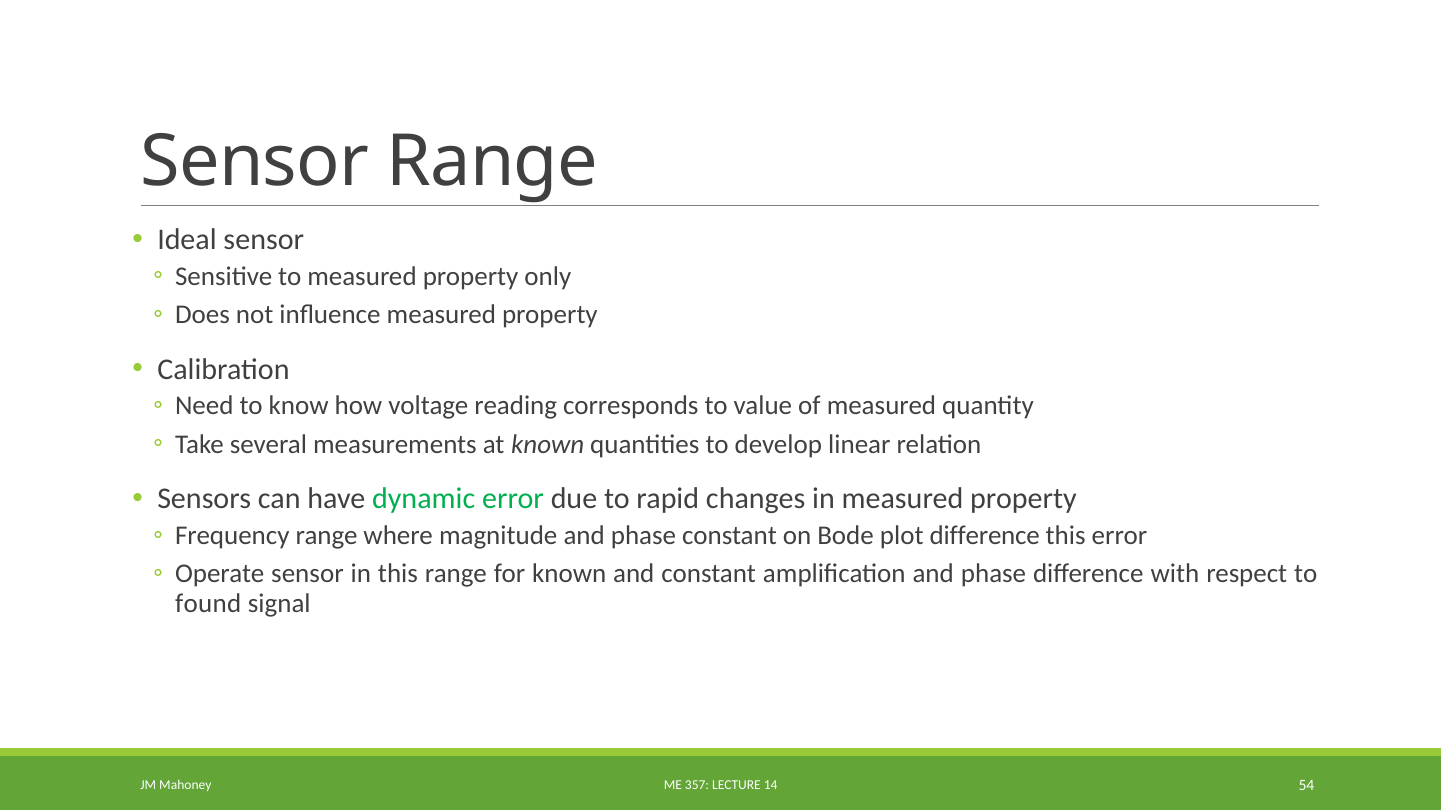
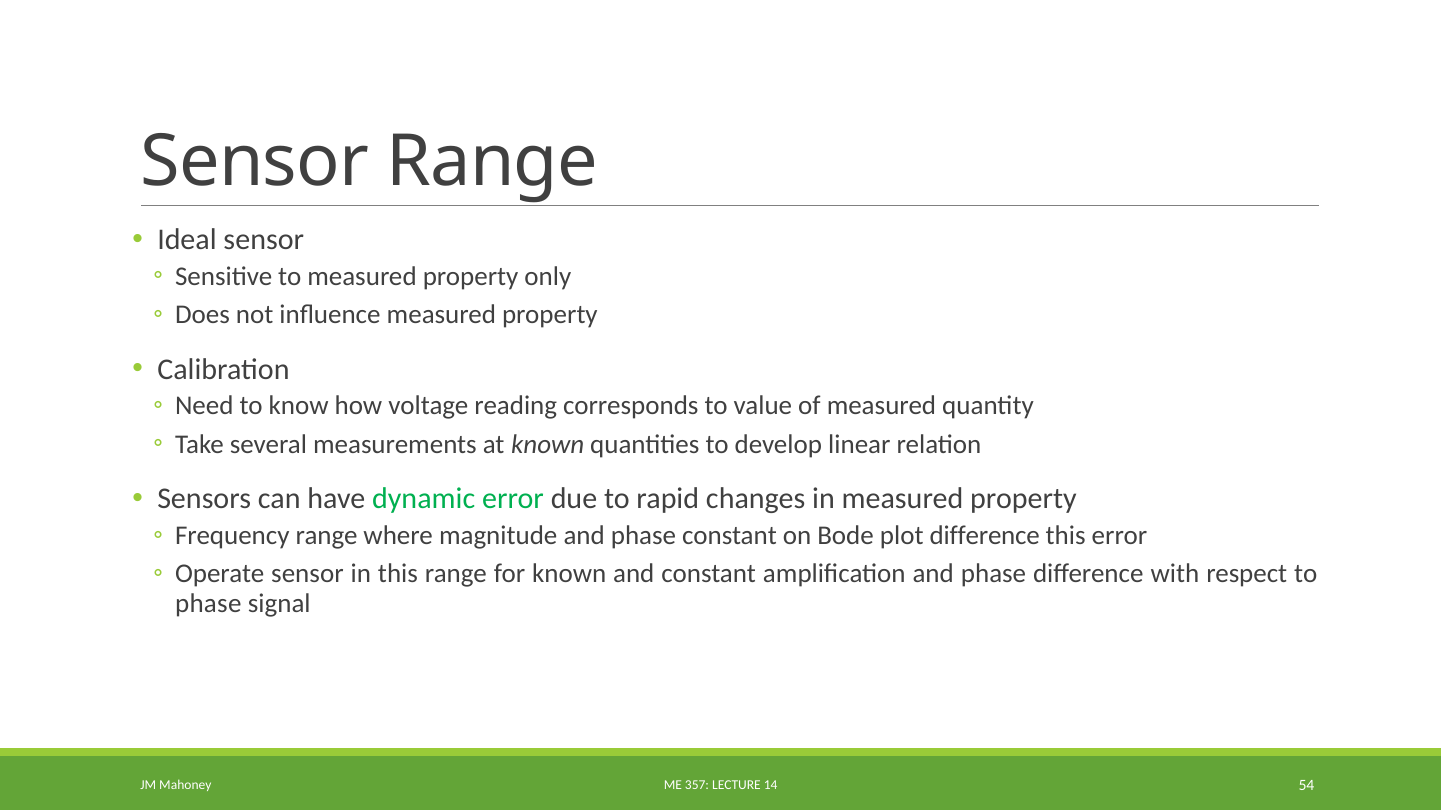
found: found -> phase (208, 604)
